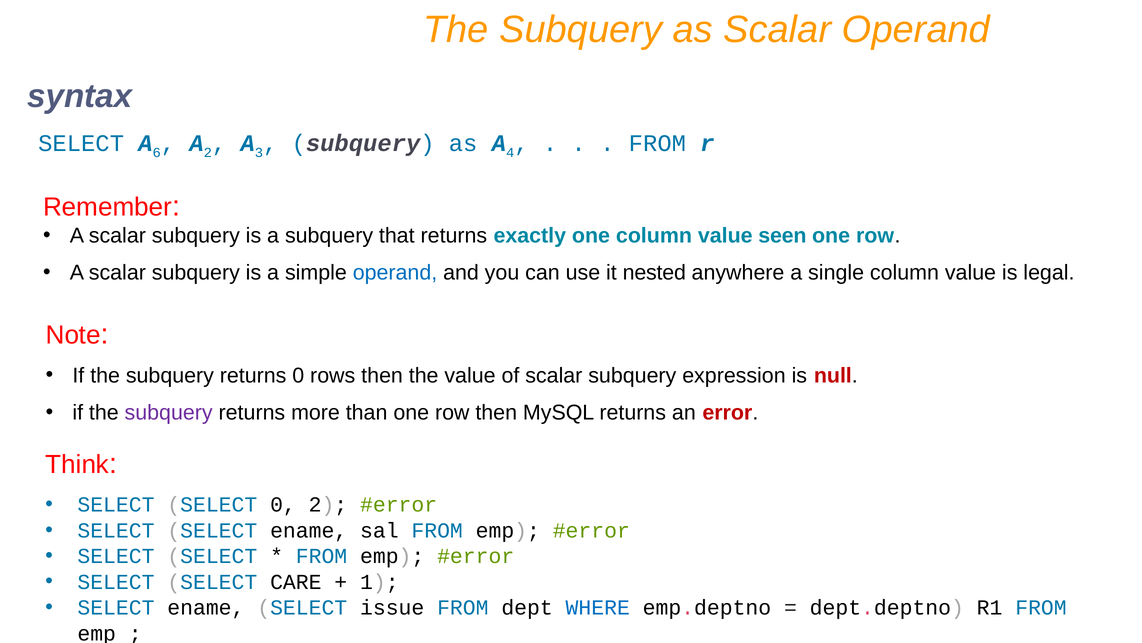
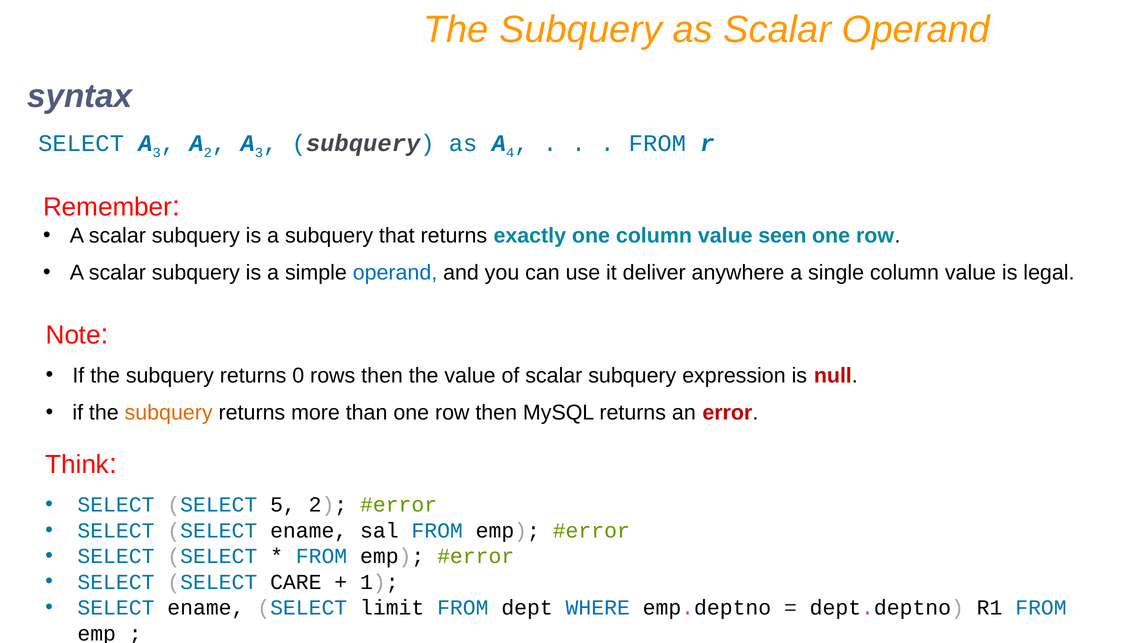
SELECT A 6: 6 -> 3 (157, 152)
nested: nested -> deliver (654, 273)
subquery colour: purple -> orange (169, 412)
SELECT 0: 0 -> 5 (283, 504)
issue: issue -> limit (392, 607)
